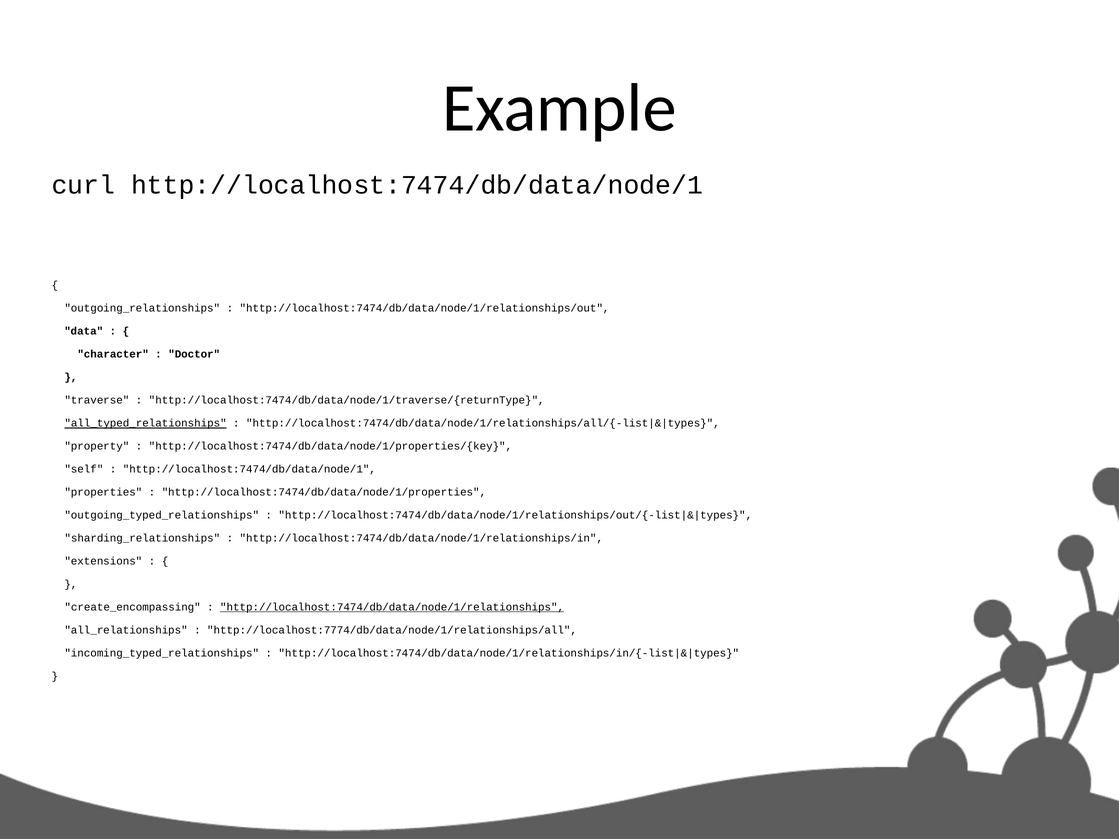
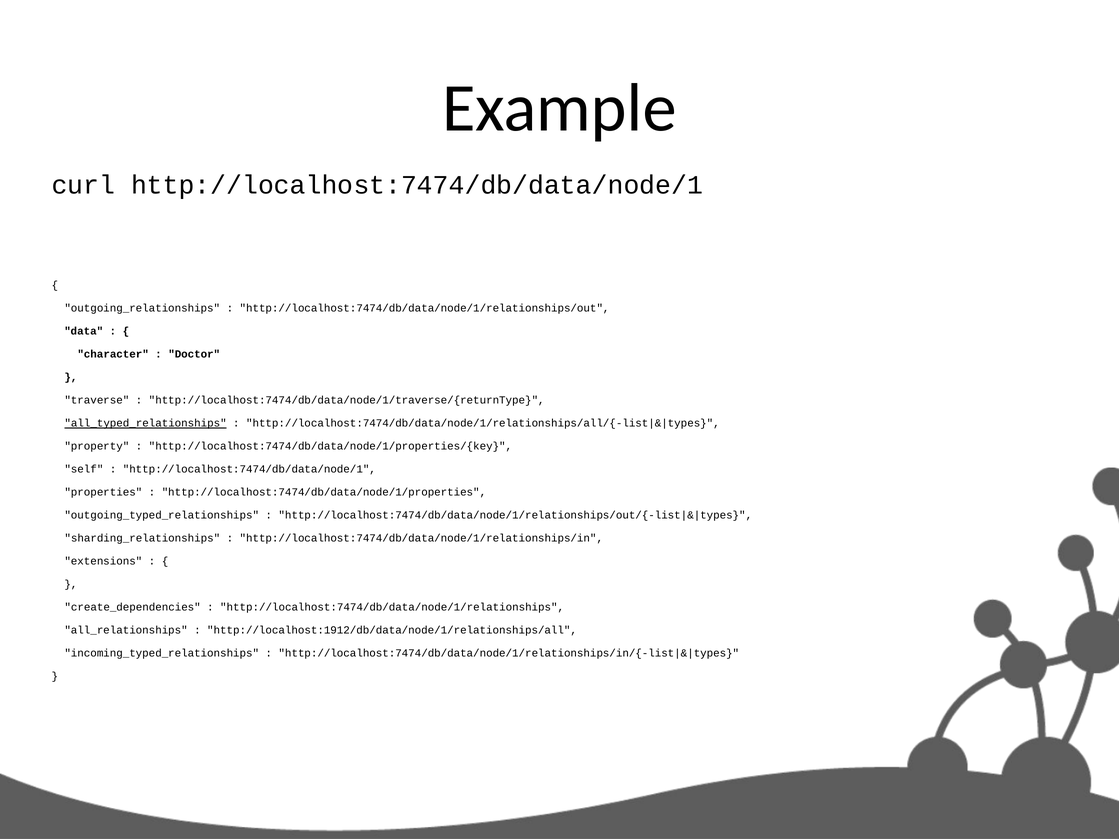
create_encompassing: create_encompassing -> create_dependencies (133, 607)
http://localhost:7474/db/data/node/1/relationships underline: present -> none (392, 607)
http://localhost:7774/db/data/node/1/relationships/all: http://localhost:7774/db/data/node/1/relationships/all -> http://localhost:1912/db/data/node/1/relationships/all (392, 630)
